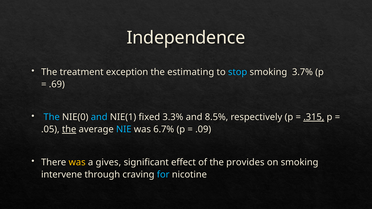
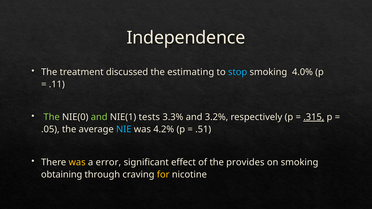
exception: exception -> discussed (127, 72)
3.7%: 3.7% -> 4.0% (302, 72)
.69: .69 -> .11 (57, 84)
The colour: light blue -> light green (52, 117)
and colour: light blue -> light green (99, 117)
fixed: fixed -> tests (149, 117)
8.5%: 8.5% -> 3.2% (217, 117)
the underline: present -> none (69, 130)
6.7%: 6.7% -> 4.2% (164, 130)
.09: .09 -> .51 (203, 130)
gives: gives -> error (108, 162)
intervene: intervene -> obtaining (62, 175)
for colour: light blue -> yellow (163, 175)
